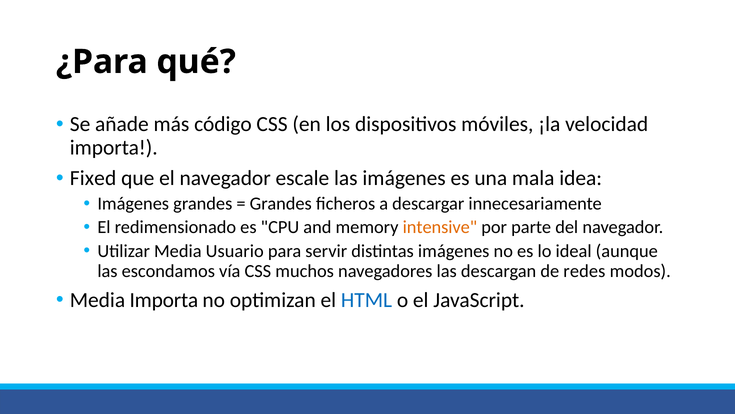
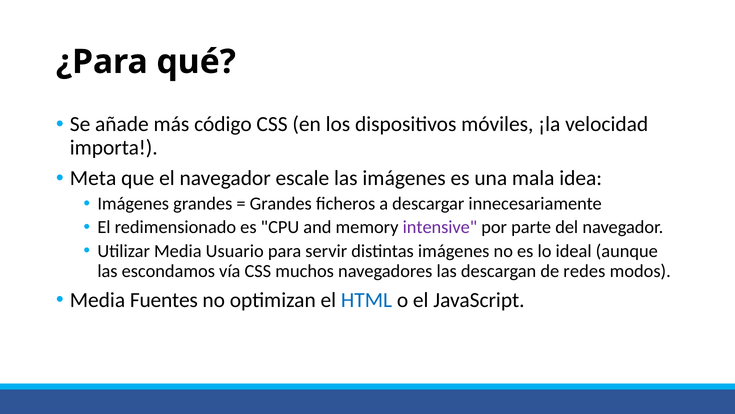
Fixed: Fixed -> Meta (93, 178)
intensive colour: orange -> purple (440, 227)
Media Importa: Importa -> Fuentes (164, 300)
